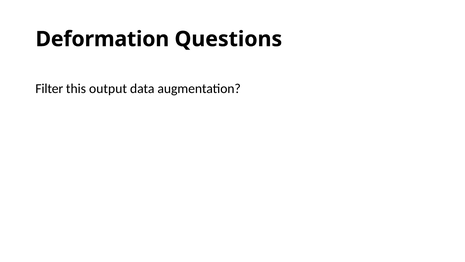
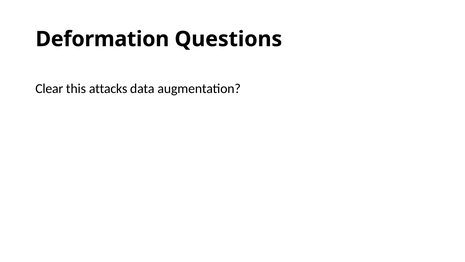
Filter: Filter -> Clear (49, 89)
output: output -> attacks (108, 89)
